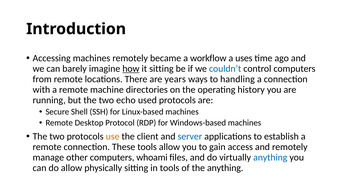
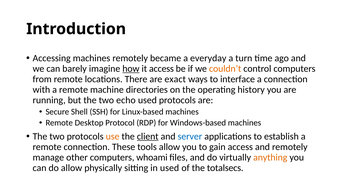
workflow: workflow -> everyday (208, 58)
uses: uses -> turn (244, 58)
it sitting: sitting -> access (161, 68)
couldn’t colour: blue -> orange (225, 68)
years: years -> exact (175, 79)
handling: handling -> interface (238, 79)
client underline: none -> present (148, 136)
anything colour: blue -> orange (270, 157)
in tools: tools -> used (170, 167)
the anything: anything -> totalsecs (225, 167)
